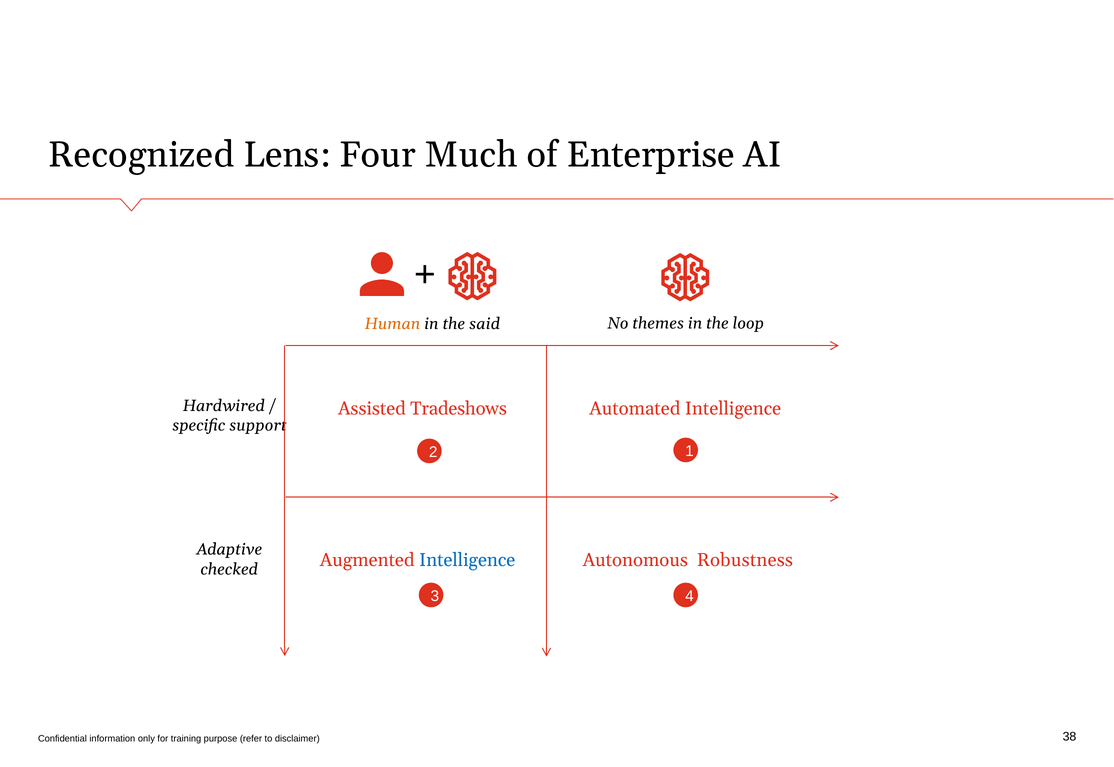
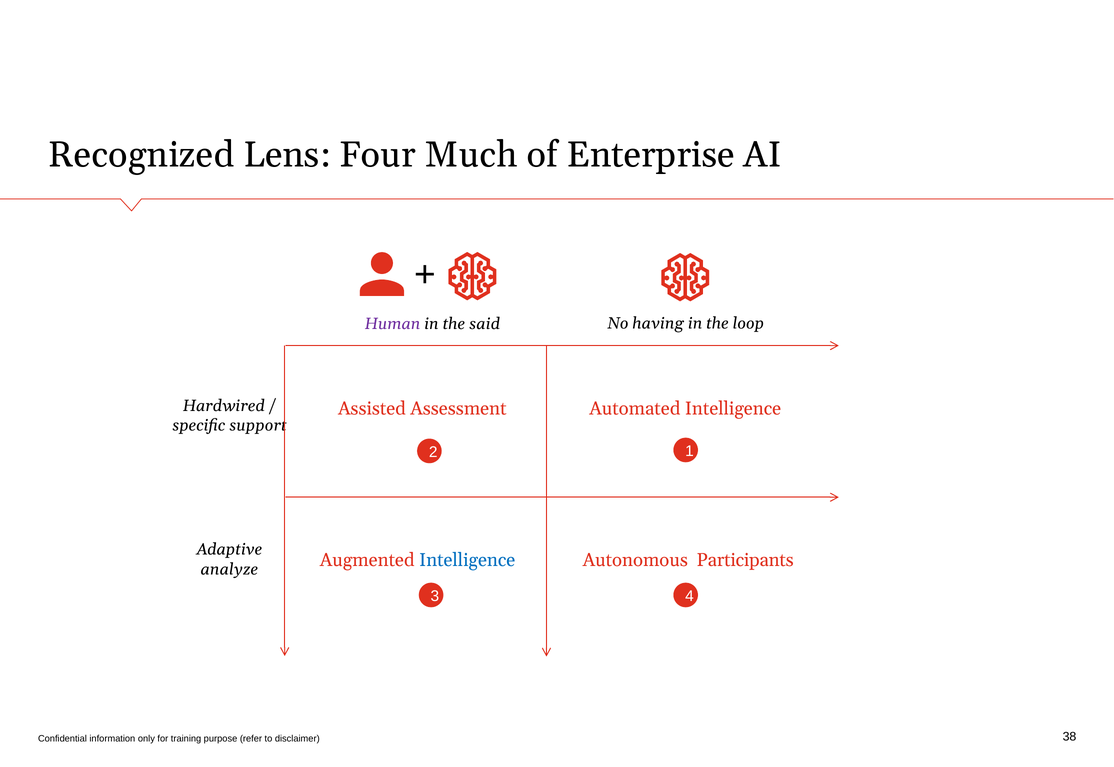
themes: themes -> having (658, 323)
Human colour: orange -> purple (393, 324)
Tradeshows: Tradeshows -> Assessment (458, 408)
Robustness: Robustness -> Participants (745, 560)
checked: checked -> analyze (229, 569)
